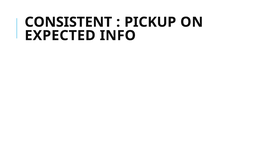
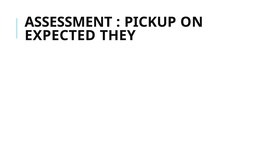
CONSISTENT: CONSISTENT -> ASSESSMENT (68, 22)
INFO: INFO -> THEY (118, 36)
